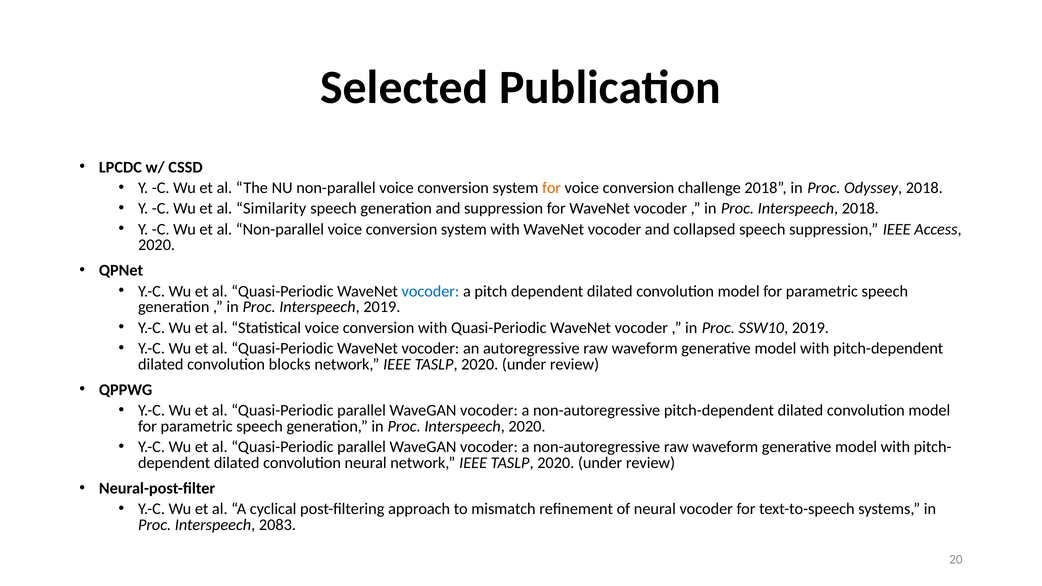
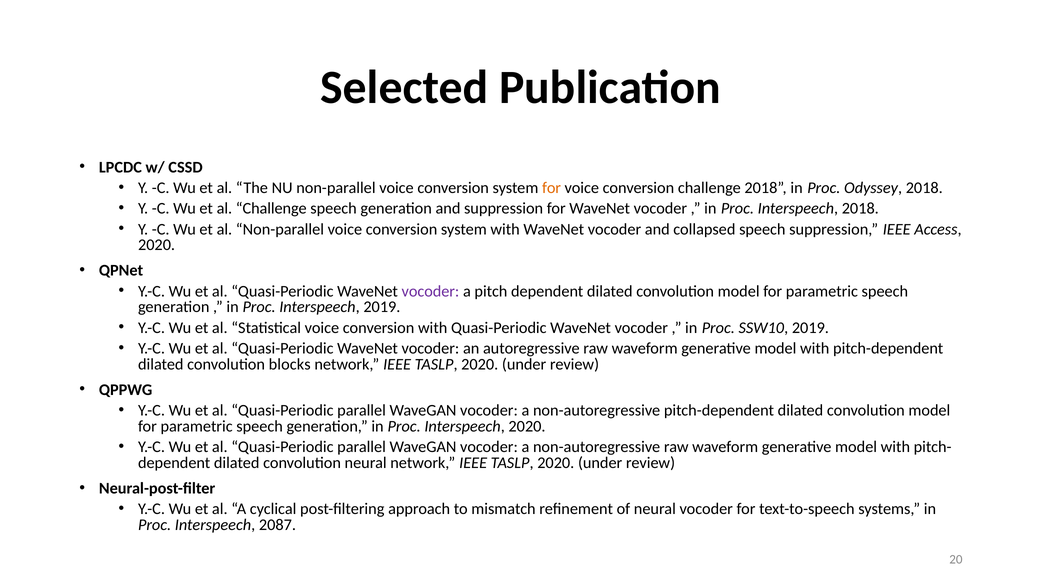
al Similarity: Similarity -> Challenge (271, 209)
vocoder colour: blue -> purple (430, 291)
2083: 2083 -> 2087 (277, 525)
